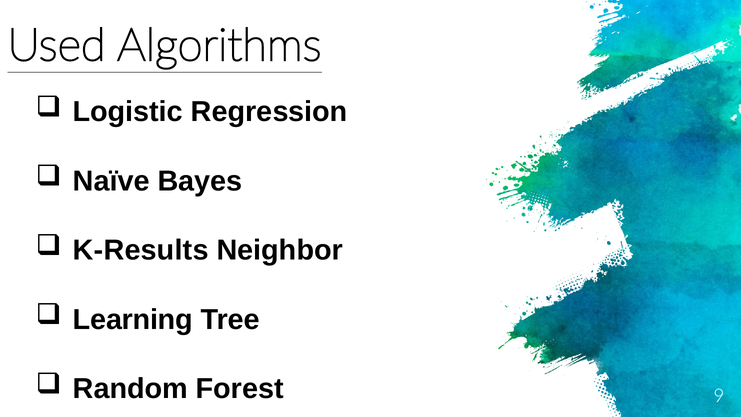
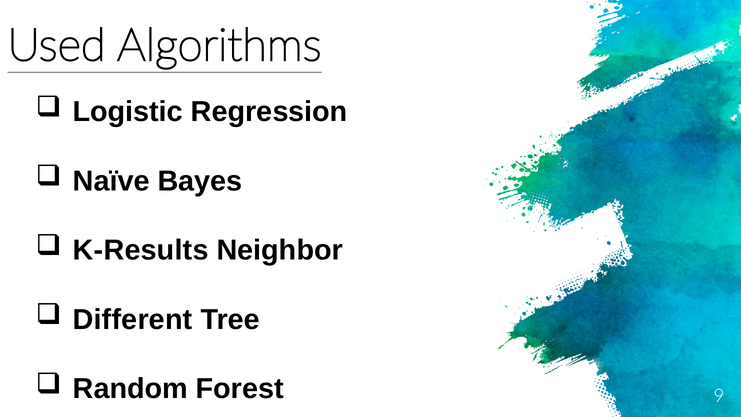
Learning: Learning -> Different (133, 319)
